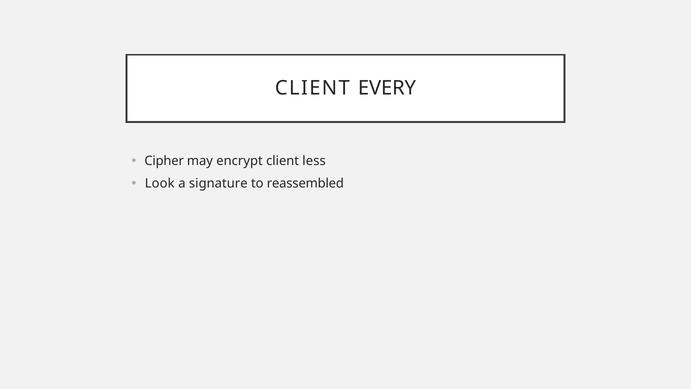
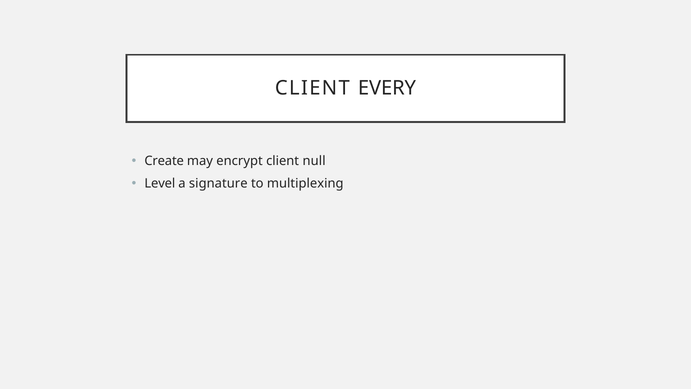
Cipher: Cipher -> Create (164, 161)
less: less -> null (314, 161)
Look: Look -> Level (160, 184)
reassembled: reassembled -> multiplexing (305, 184)
